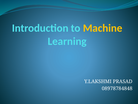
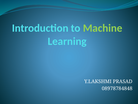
Machine colour: yellow -> light green (103, 28)
